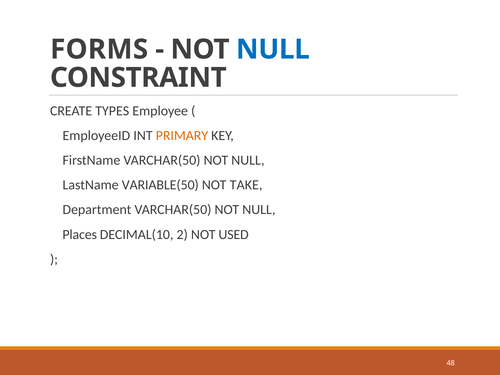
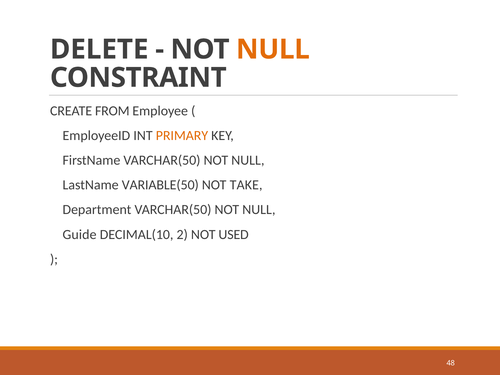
FORMS: FORMS -> DELETE (99, 49)
NULL colour: blue -> orange (273, 49)
TYPES: TYPES -> FROM (112, 111)
Places: Places -> Guide (80, 234)
